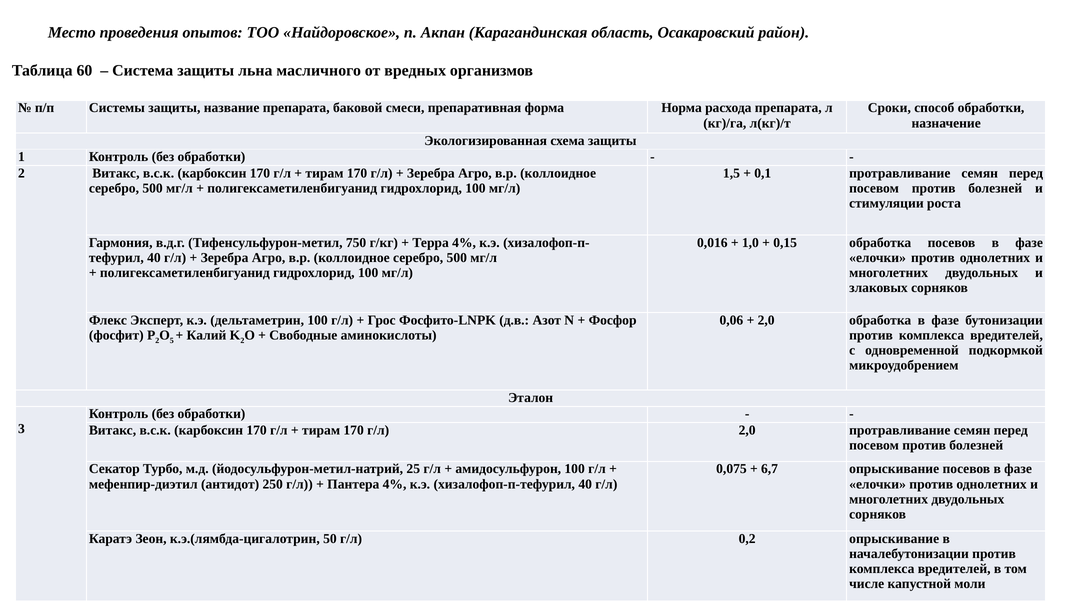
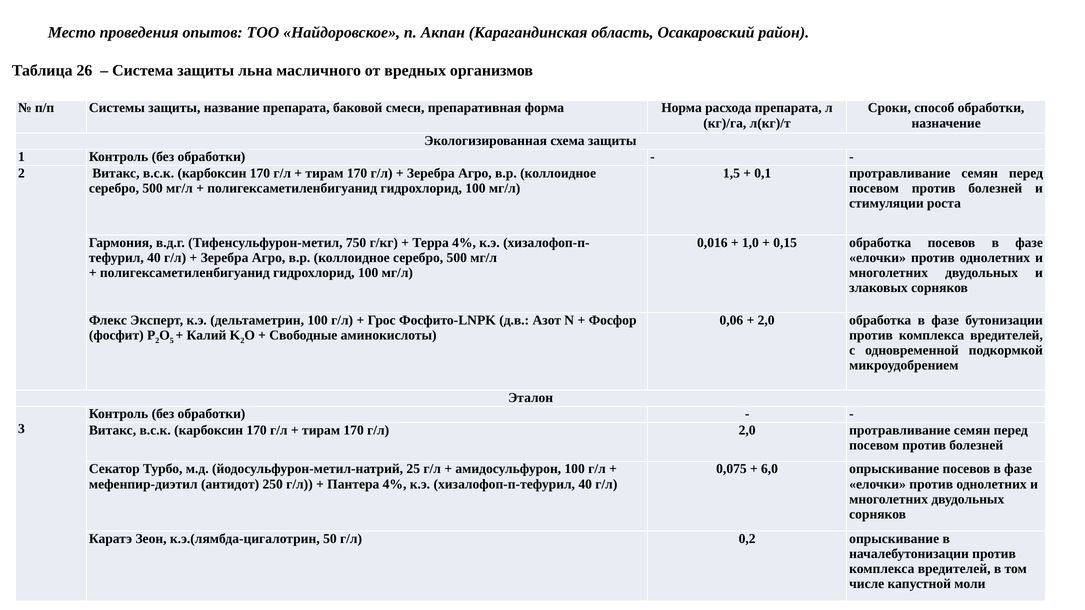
60: 60 -> 26 (85, 71)
6,7: 6,7 -> 6,0 (769, 469)
